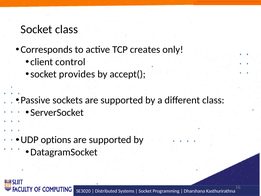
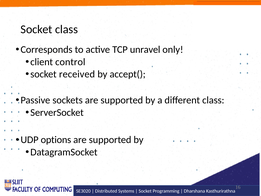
creates: creates -> unravel (145, 49)
provides: provides -> received (77, 74)
